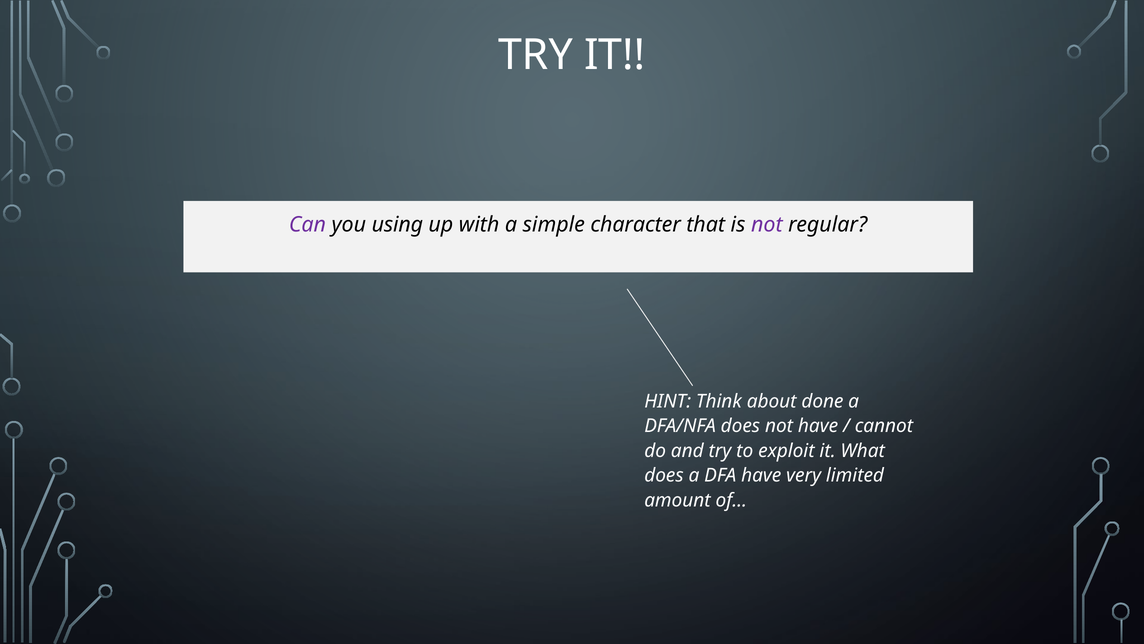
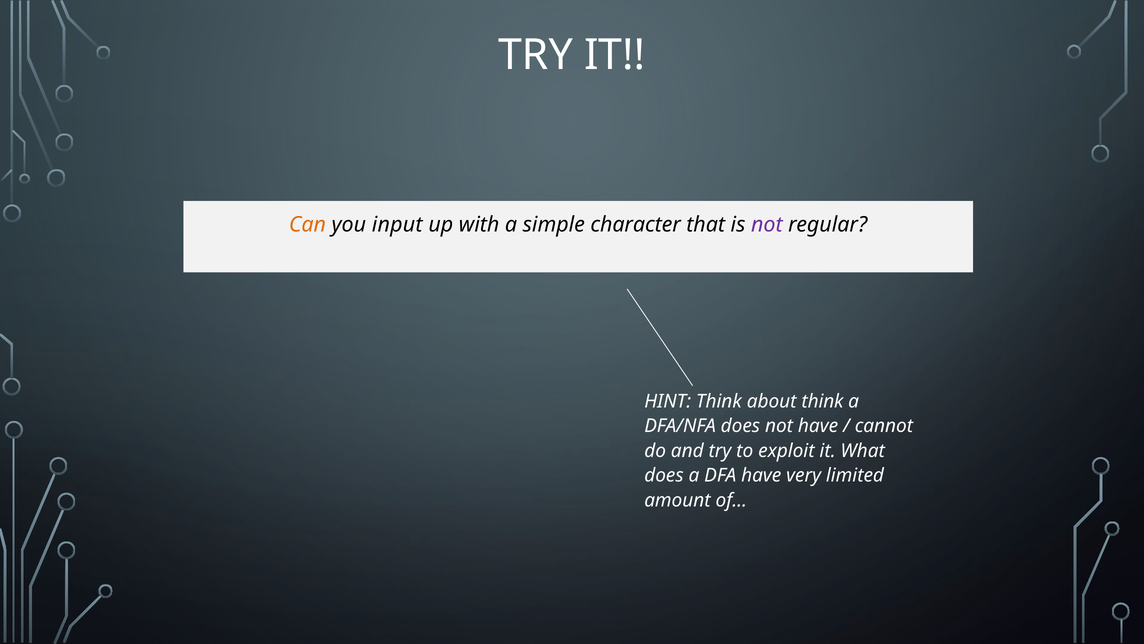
Can colour: purple -> orange (307, 225)
using: using -> input (397, 225)
about done: done -> think (823, 401)
